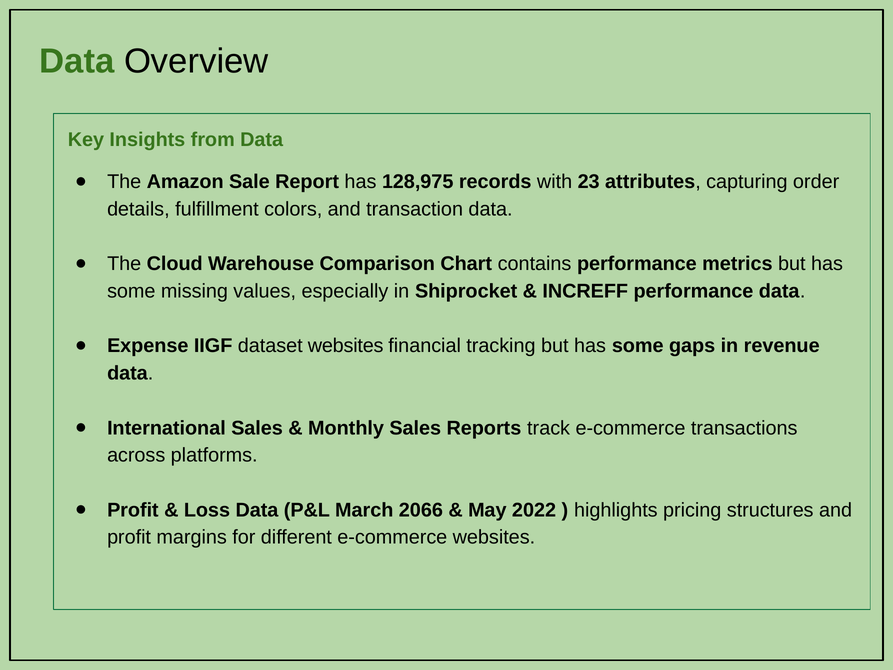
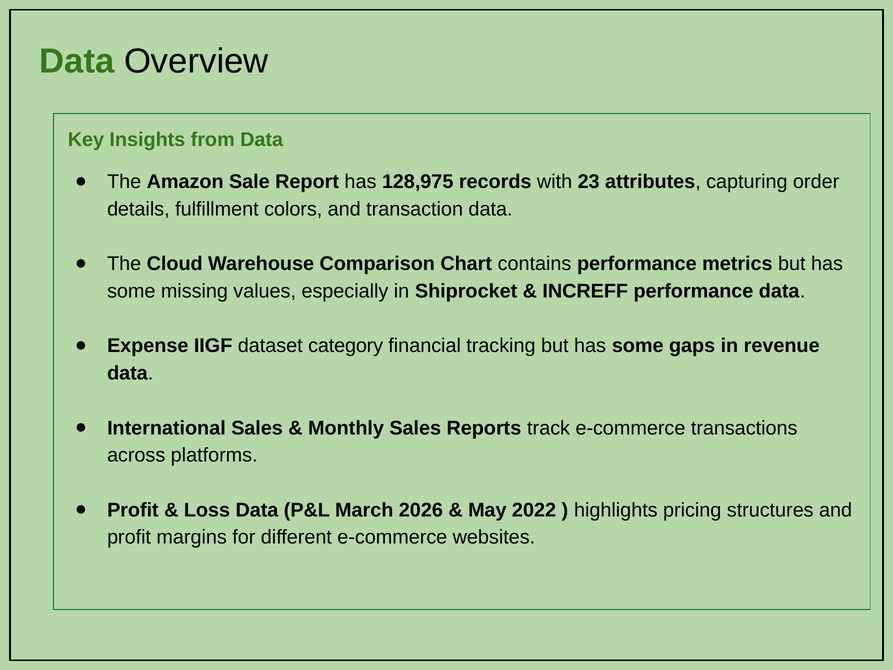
dataset websites: websites -> category (346, 346)
2066: 2066 -> 2026 (421, 510)
